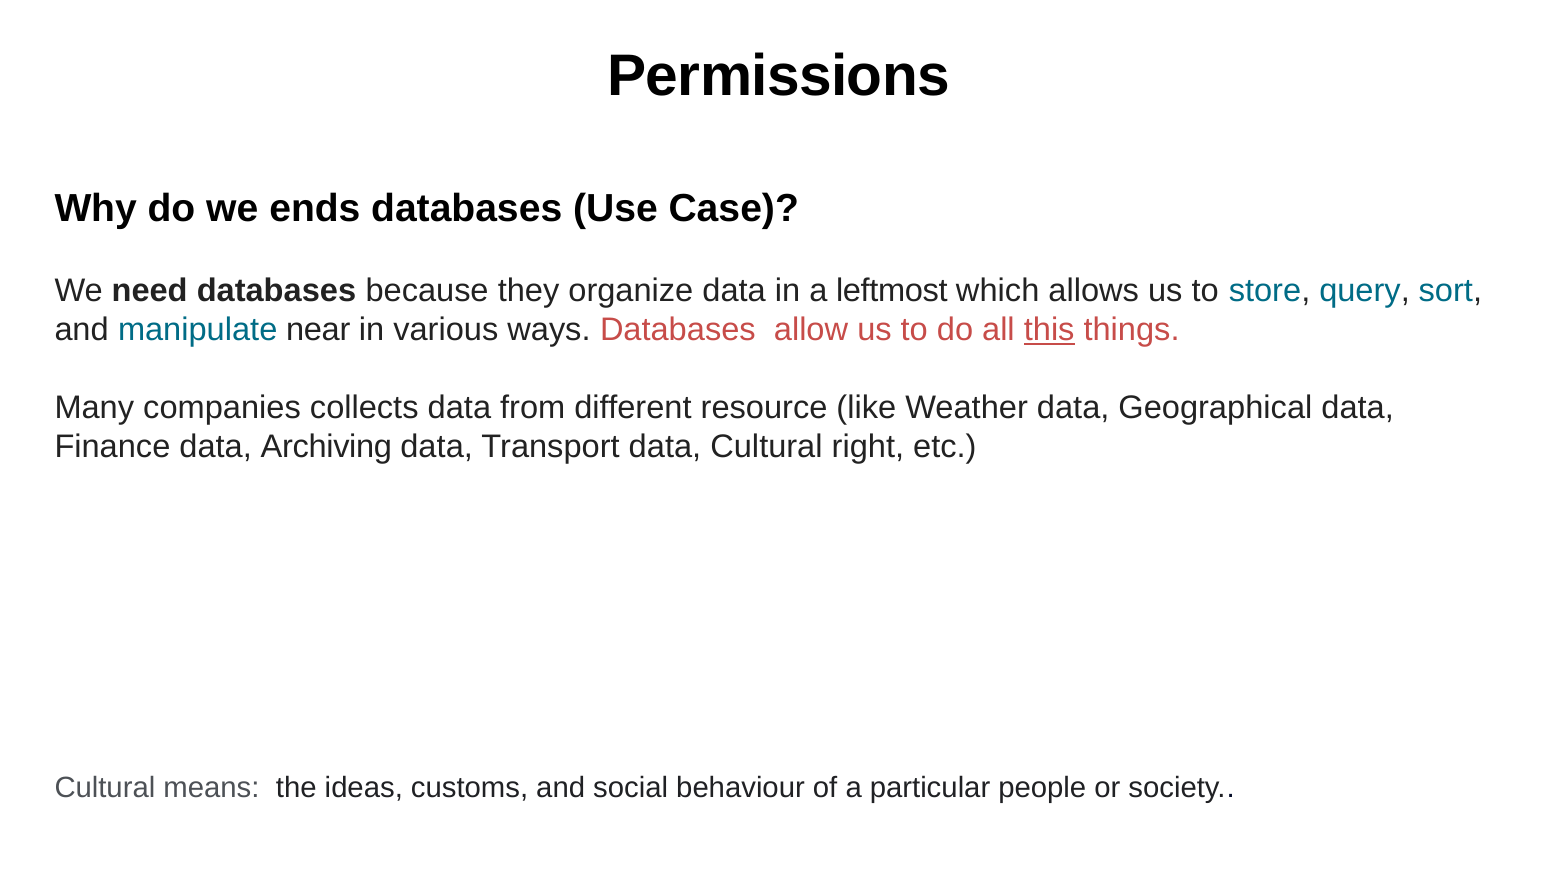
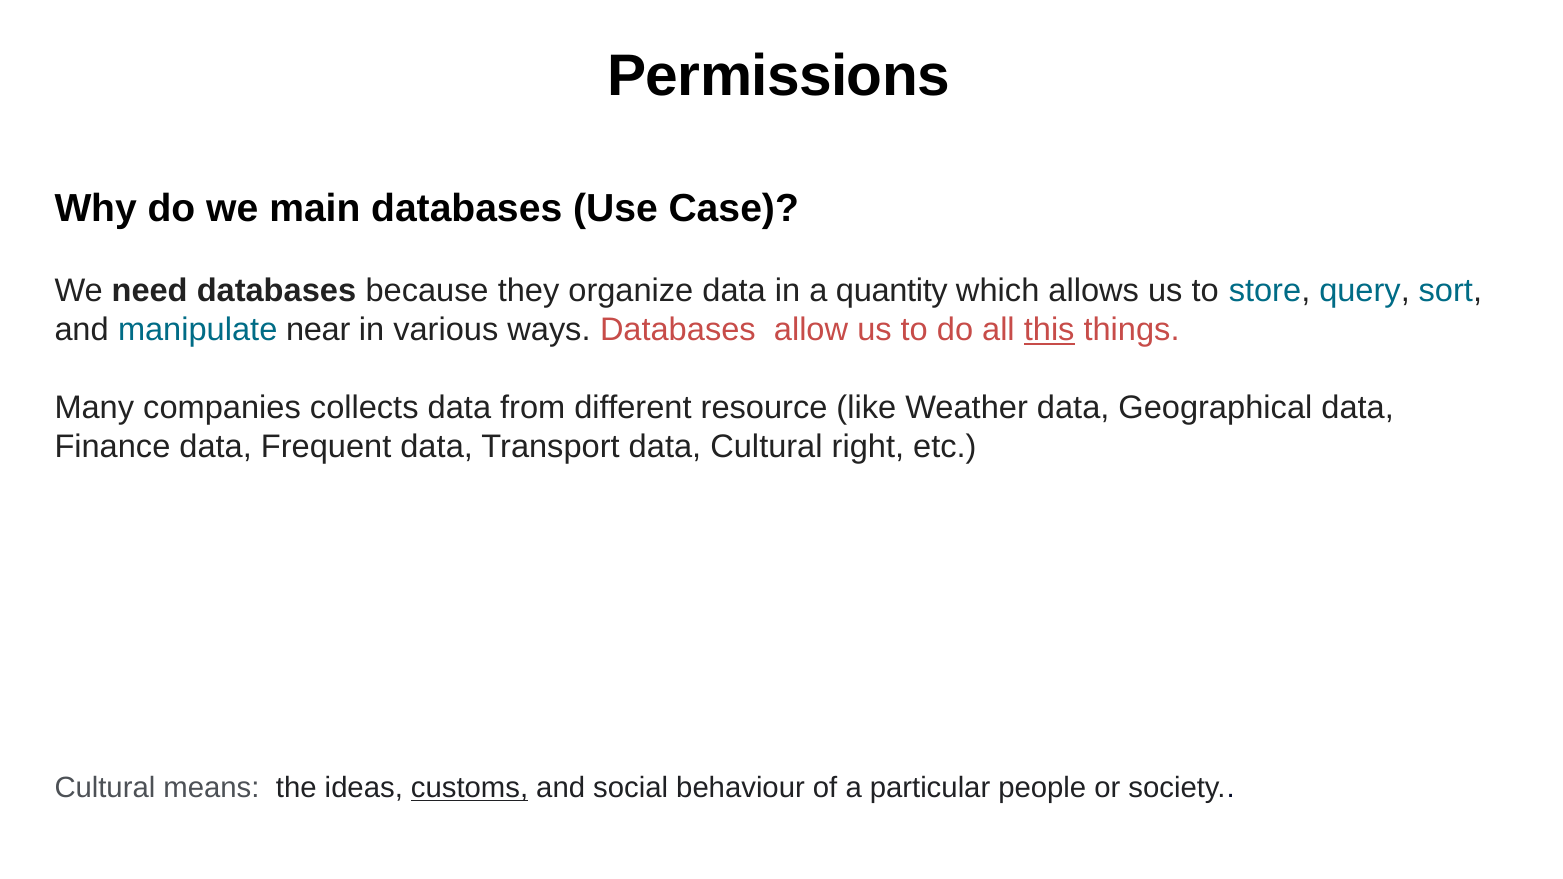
ends: ends -> main (315, 209)
leftmost: leftmost -> quantity (892, 291)
Archiving: Archiving -> Frequent (326, 447)
customs underline: none -> present (470, 788)
